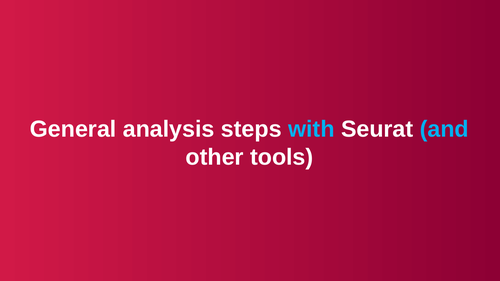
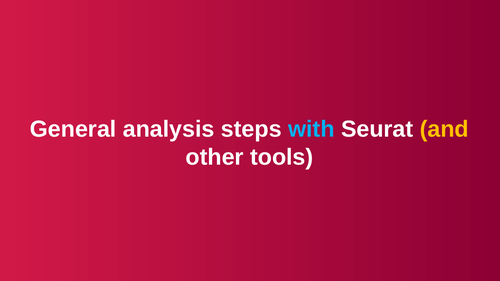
and colour: light blue -> yellow (444, 129)
